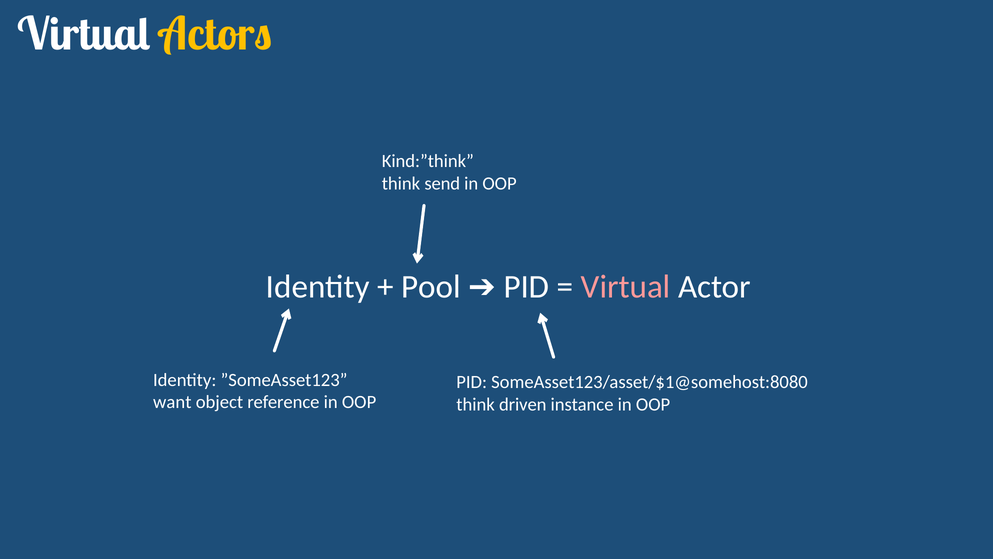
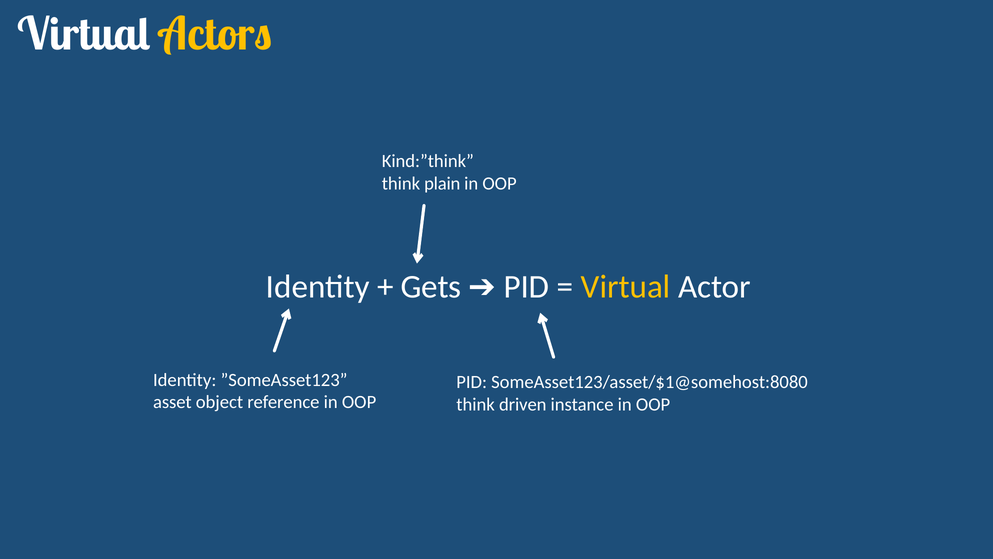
send: send -> plain (442, 183)
Pool: Pool -> Gets (431, 287)
Virtual colour: pink -> yellow (626, 287)
want: want -> asset (172, 402)
